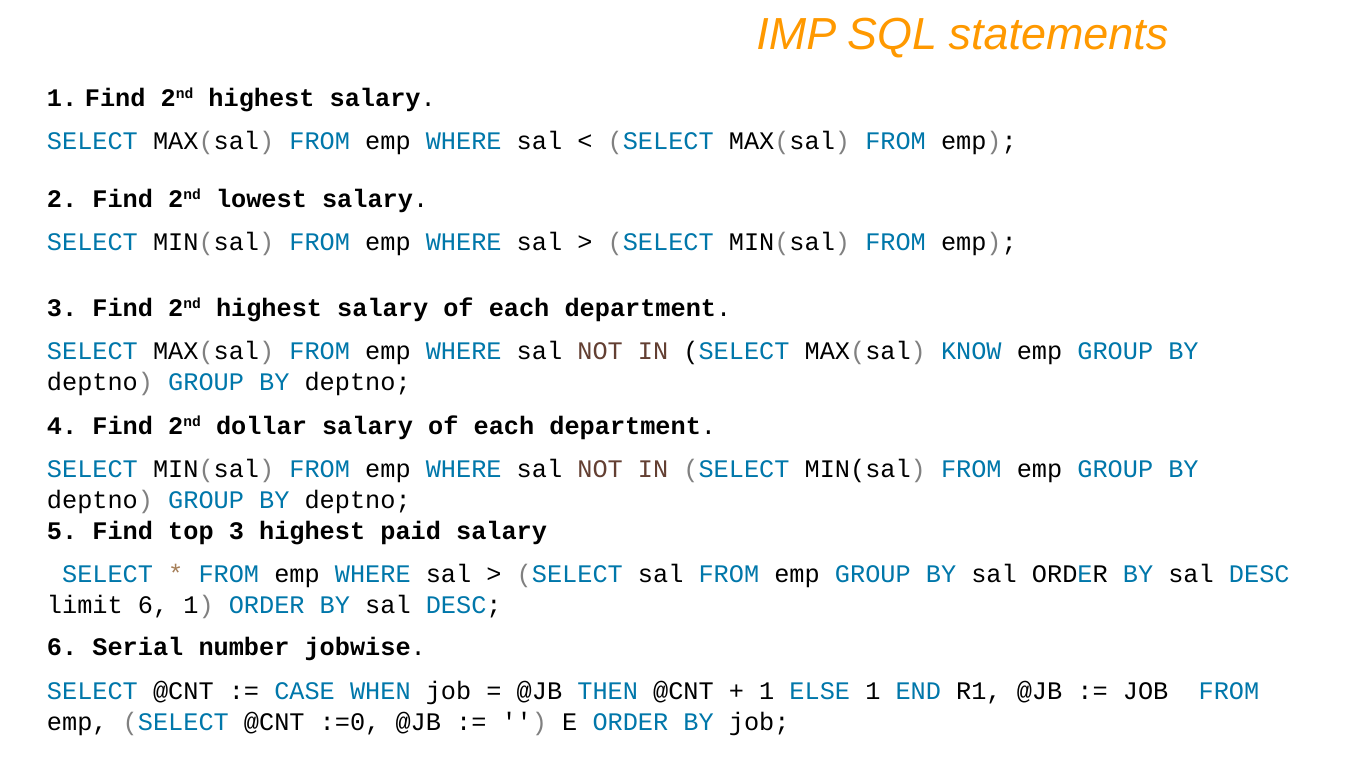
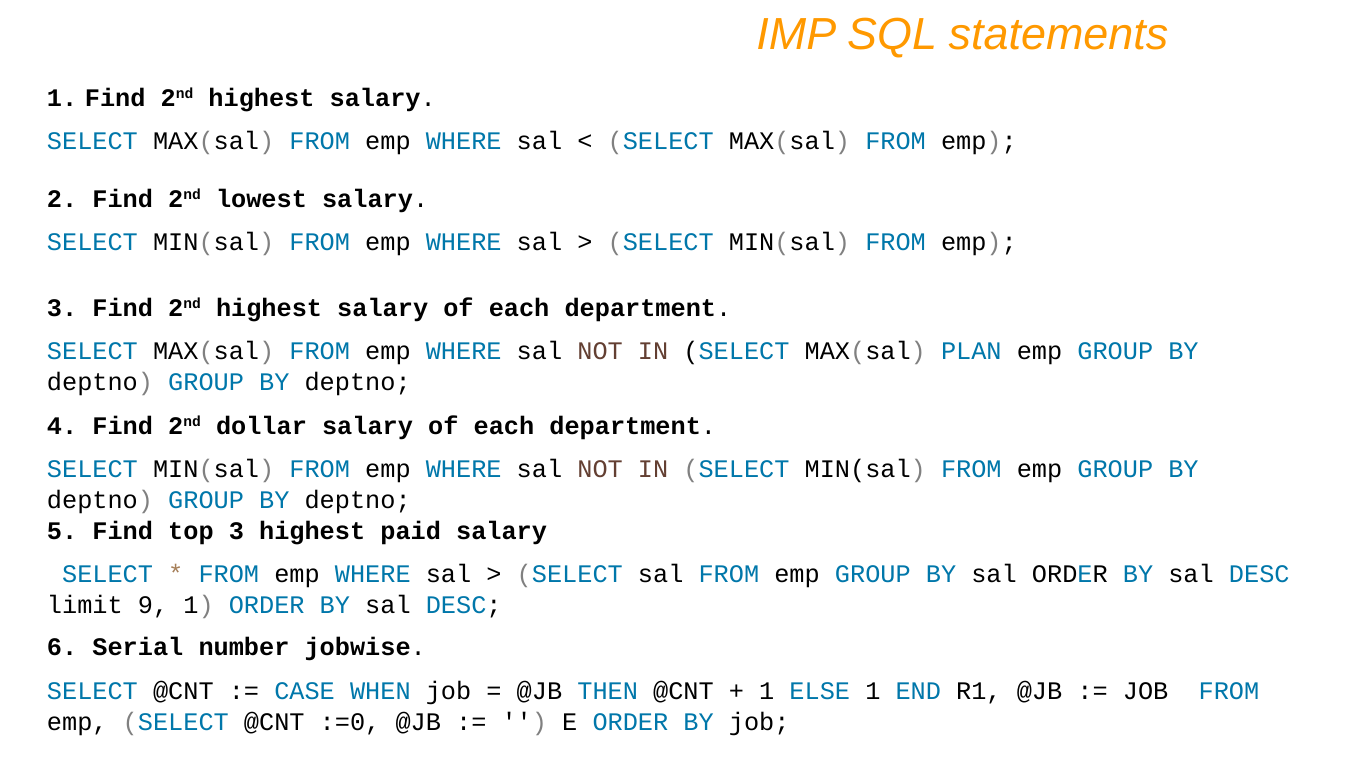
KNOW: KNOW -> PLAN (971, 351)
limit 6: 6 -> 9 (153, 605)
